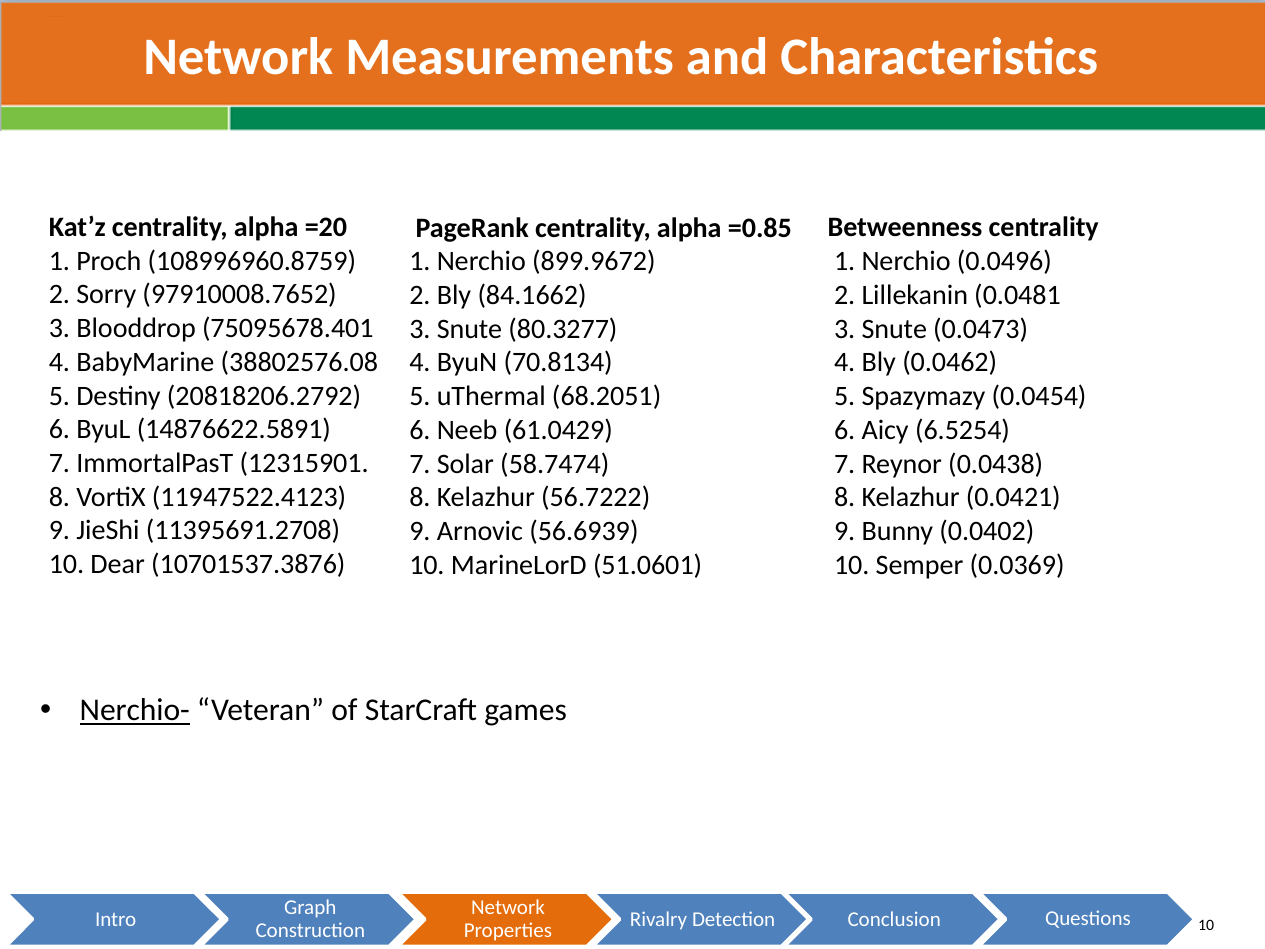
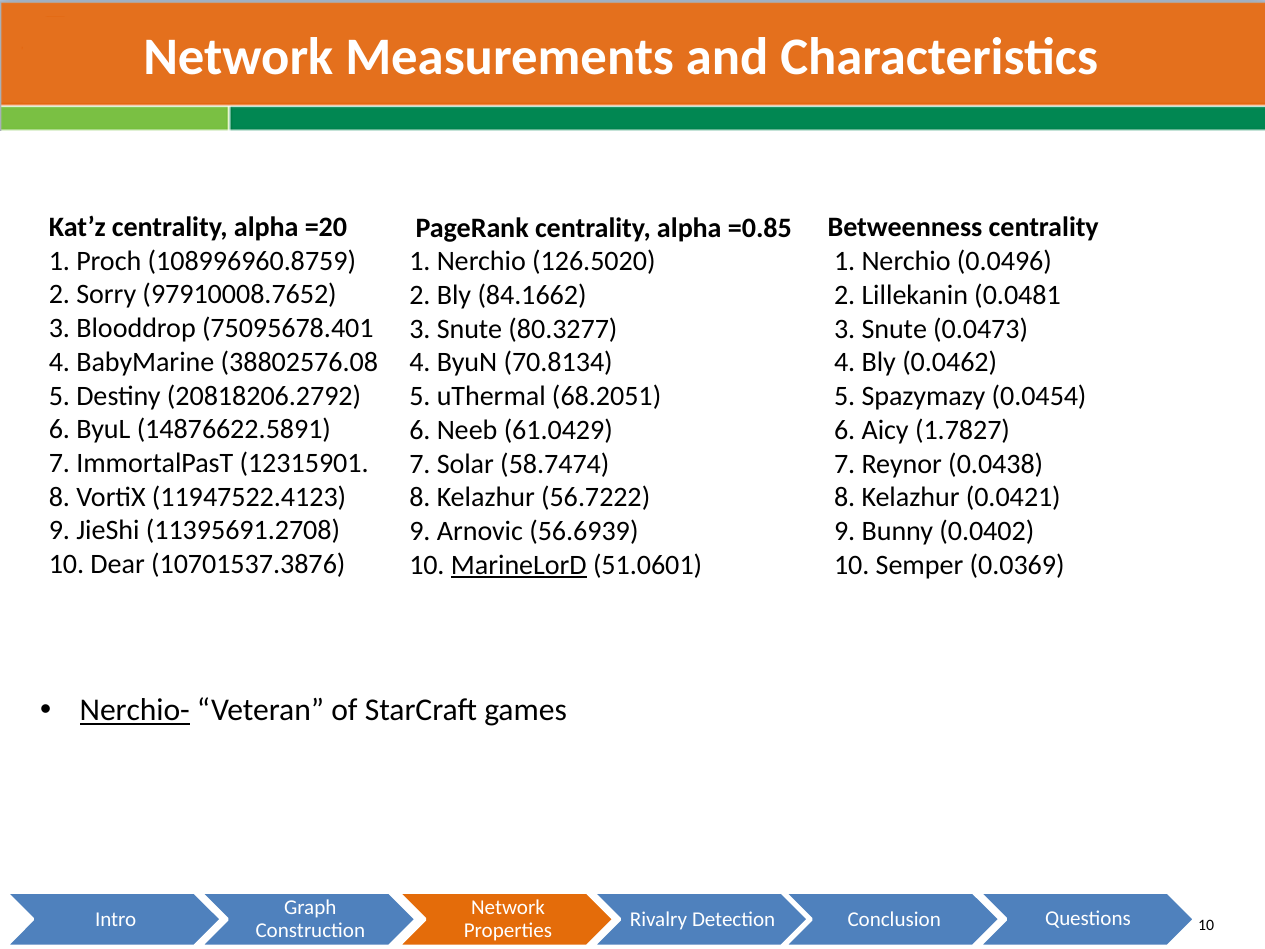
899.9672: 899.9672 -> 126.5020 (594, 261)
6.5254: 6.5254 -> 1.7827 (963, 430)
MarineLorD underline: none -> present (519, 565)
